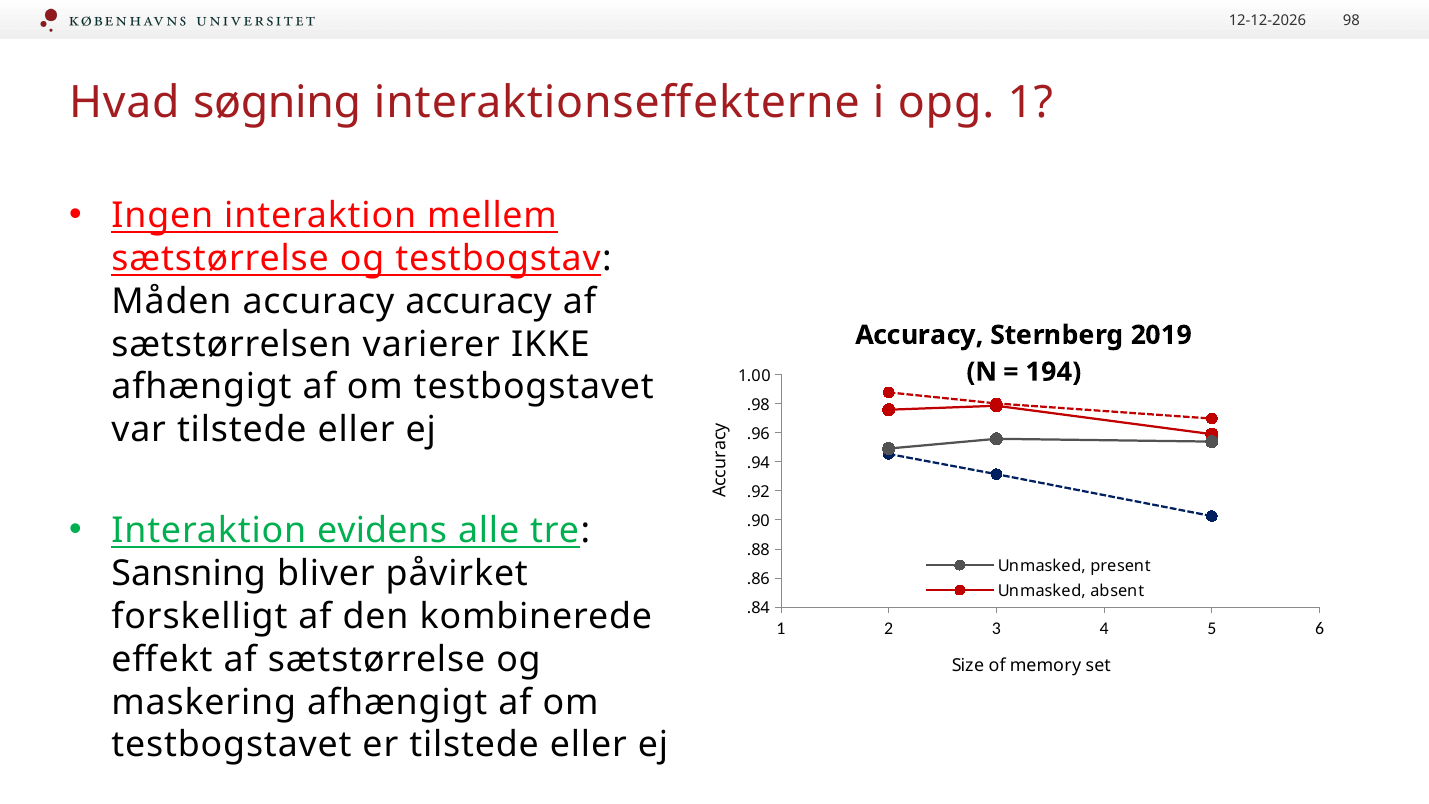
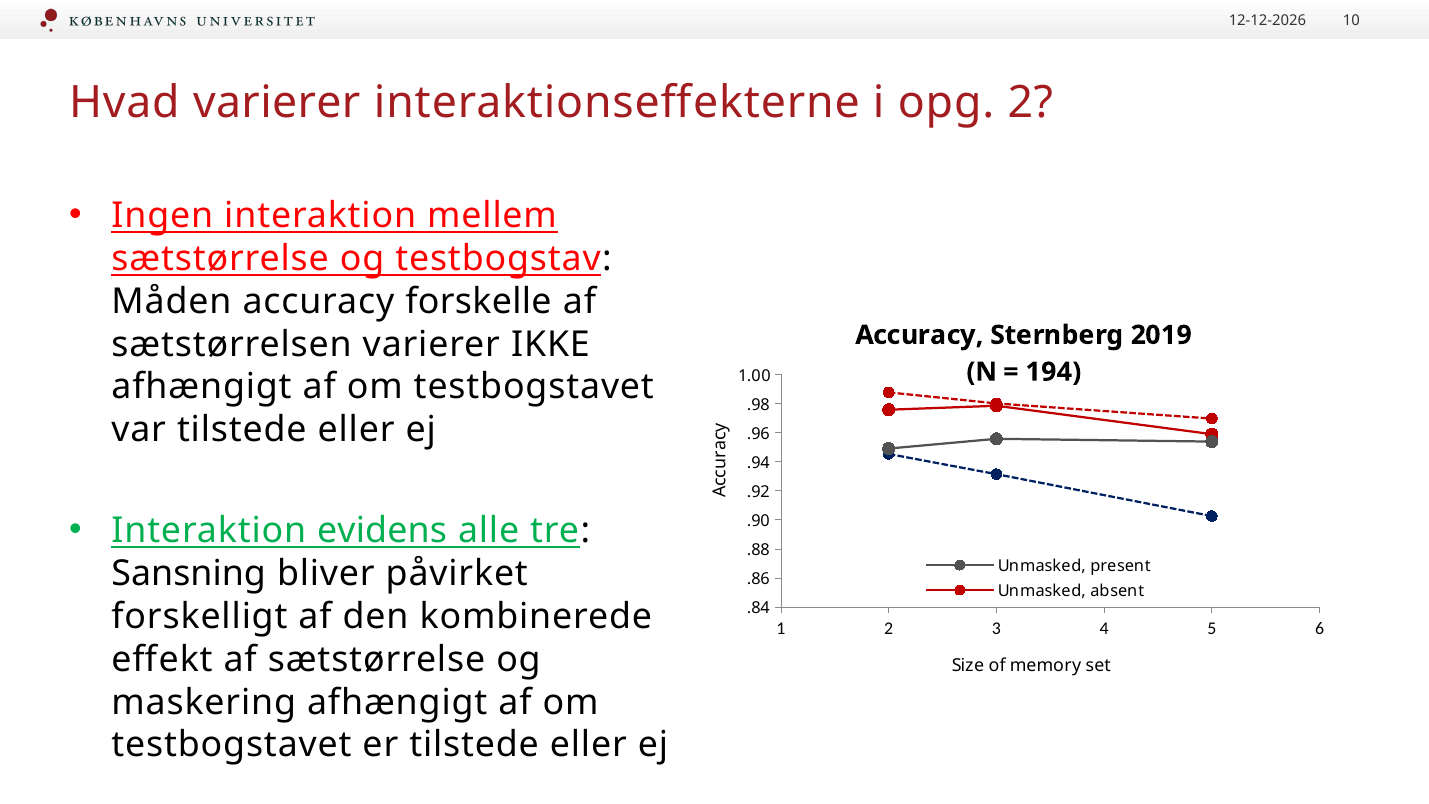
98: 98 -> 10 (1351, 21)
Hvad søgning: søgning -> varierer (277, 103)
opg 1: 1 -> 2 (1030, 103)
accuracy accuracy: accuracy -> forskelle (478, 301)
